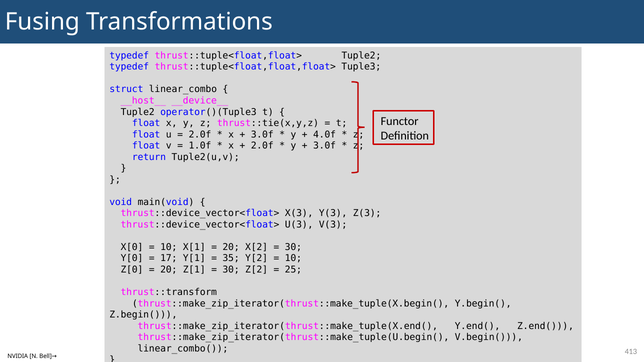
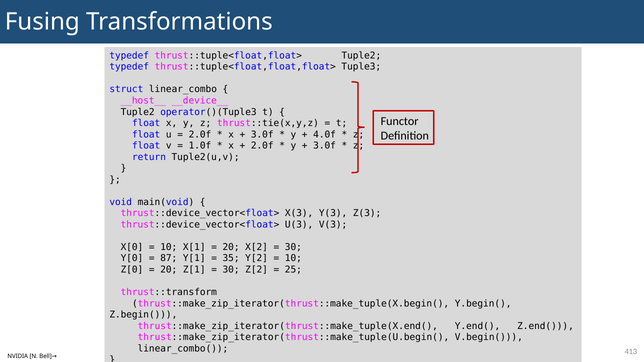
17: 17 -> 87 (169, 259)
